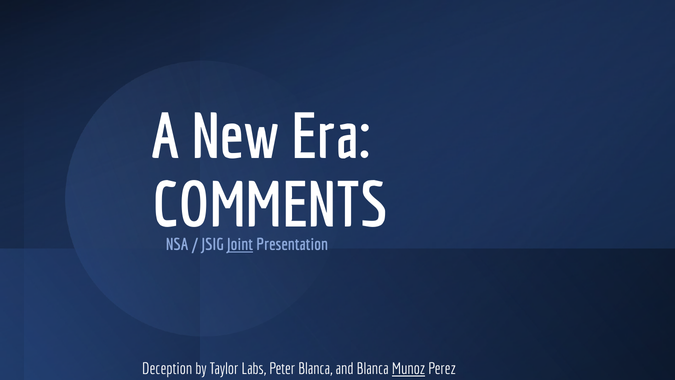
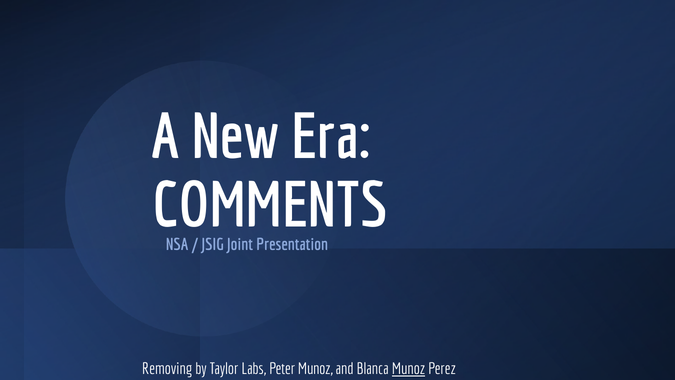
Joint underline: present -> none (240, 245)
Deception: Deception -> Removing (167, 369)
Peter Blanca: Blanca -> Munoz (315, 369)
